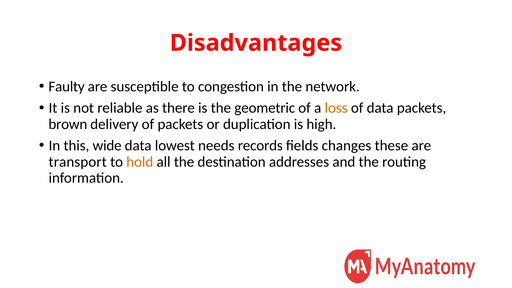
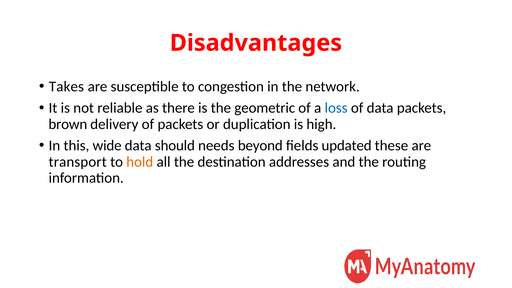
Faulty: Faulty -> Takes (66, 87)
loss colour: orange -> blue (336, 108)
lowest: lowest -> should (175, 146)
records: records -> beyond (260, 146)
changes: changes -> updated (347, 146)
